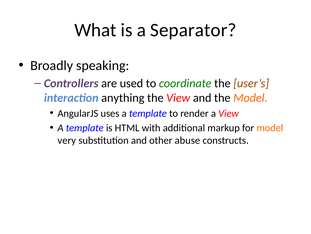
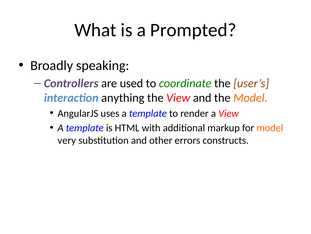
Separator: Separator -> Prompted (193, 30)
abuse: abuse -> errors (187, 140)
